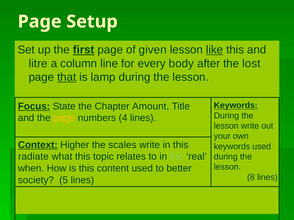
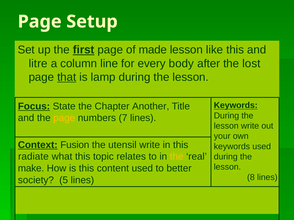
given: given -> made (153, 50)
like underline: present -> none (215, 50)
Amount: Amount -> Another (151, 106)
4: 4 -> 7 (123, 118)
Higher: Higher -> Fusion (75, 145)
scales: scales -> utensil (122, 145)
the colour: light green -> yellow (177, 157)
when: when -> make (31, 169)
